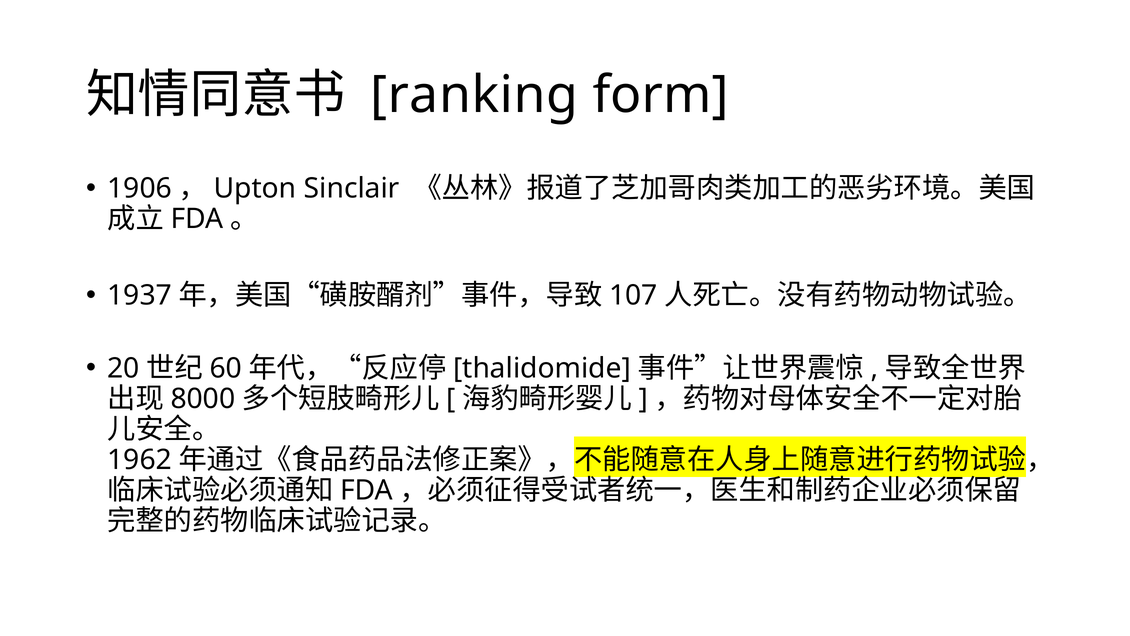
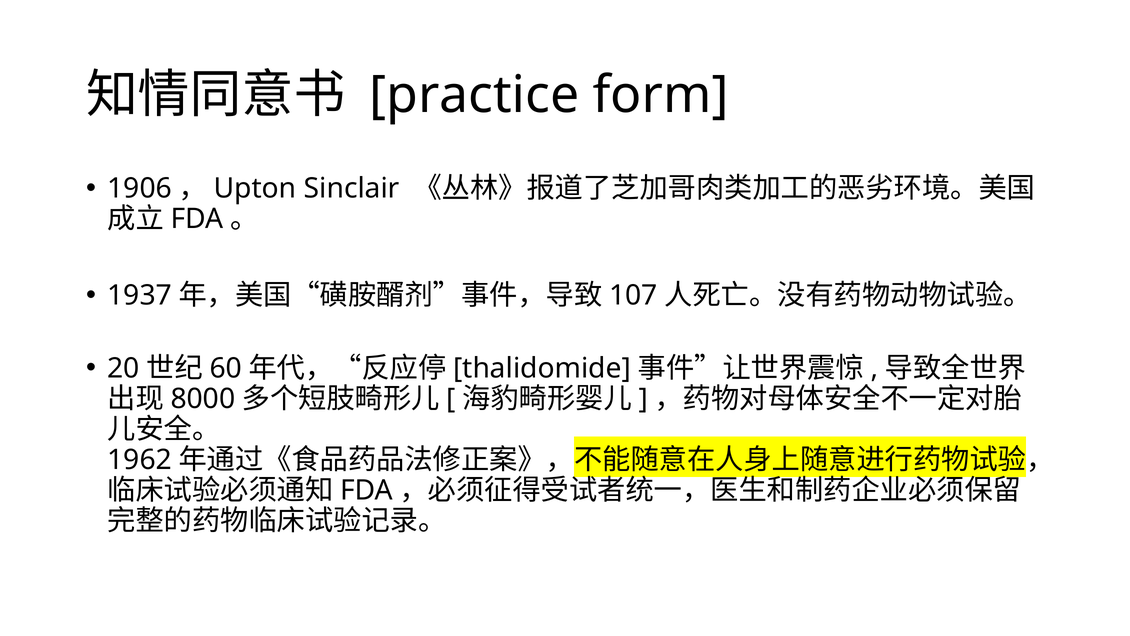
ranking: ranking -> practice (474, 95)
